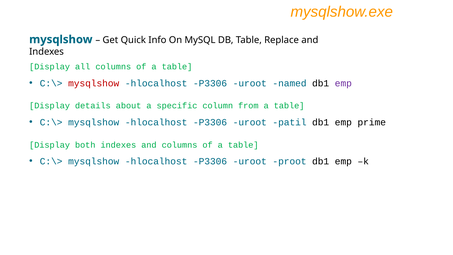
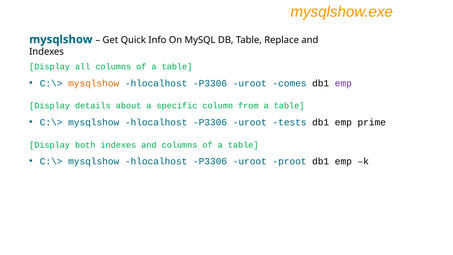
mysqlshow colour: red -> orange (94, 83)
named: named -> comes (290, 83)
patil: patil -> tests (290, 122)
